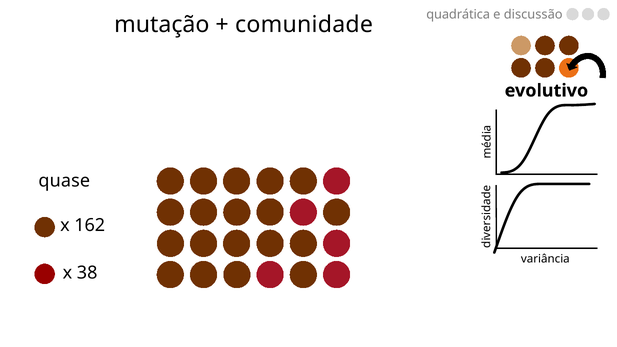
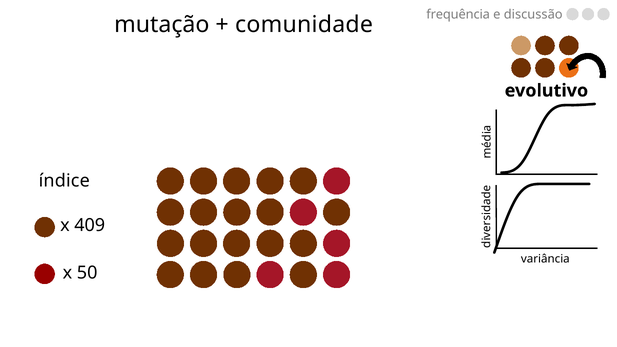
quadrática: quadrática -> frequência (458, 14)
quase: quase -> índice (64, 181)
162: 162 -> 409 (90, 226)
38: 38 -> 50 (87, 273)
